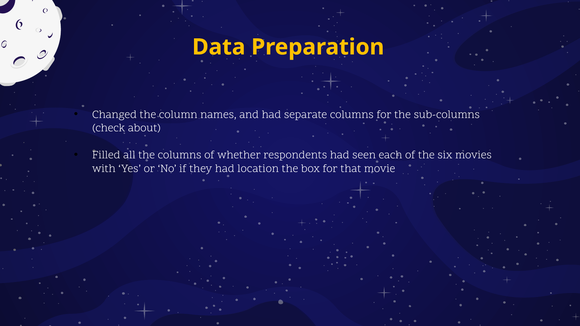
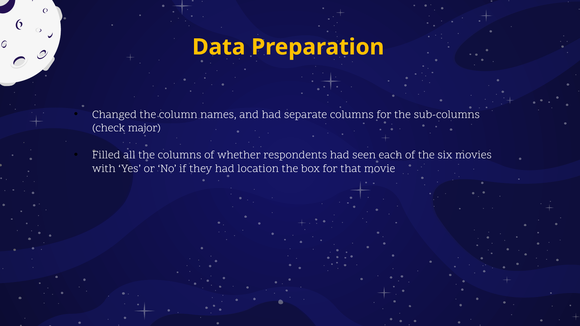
about: about -> major (144, 128)
